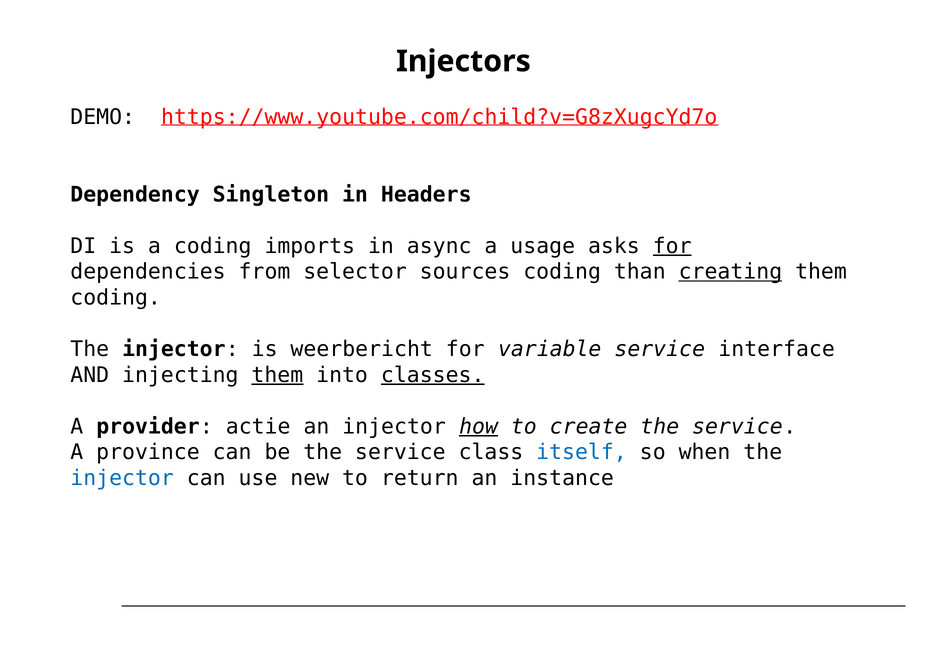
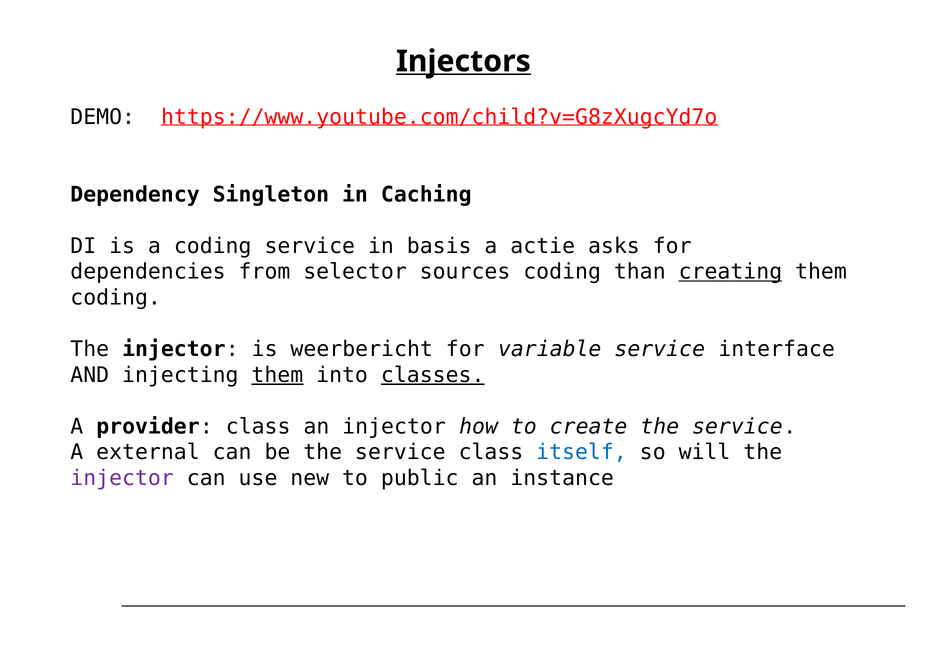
Injectors underline: none -> present (463, 61)
Headers: Headers -> Caching (426, 194)
coding imports: imports -> service (310, 246)
async: async -> basis (439, 246)
usage: usage -> actie (543, 246)
for underline: present -> none (672, 246)
provider actie: actie -> class (258, 426)
how underline: present -> none (479, 426)
province: province -> external (148, 452)
when: when -> will (704, 452)
injector colour: blue -> purple (122, 478)
return: return -> public (420, 478)
